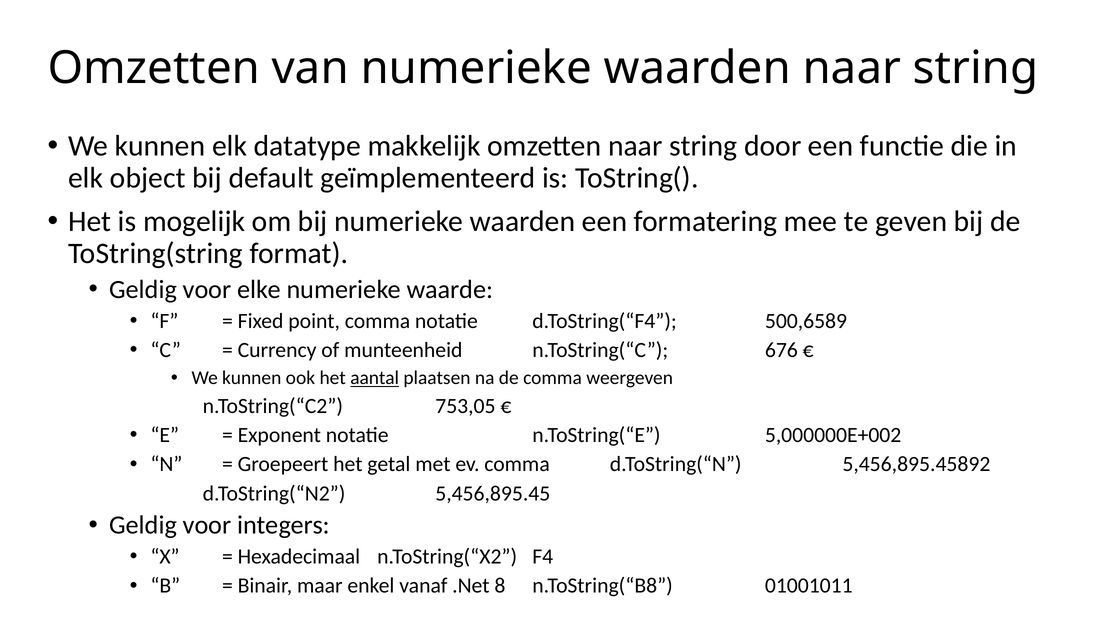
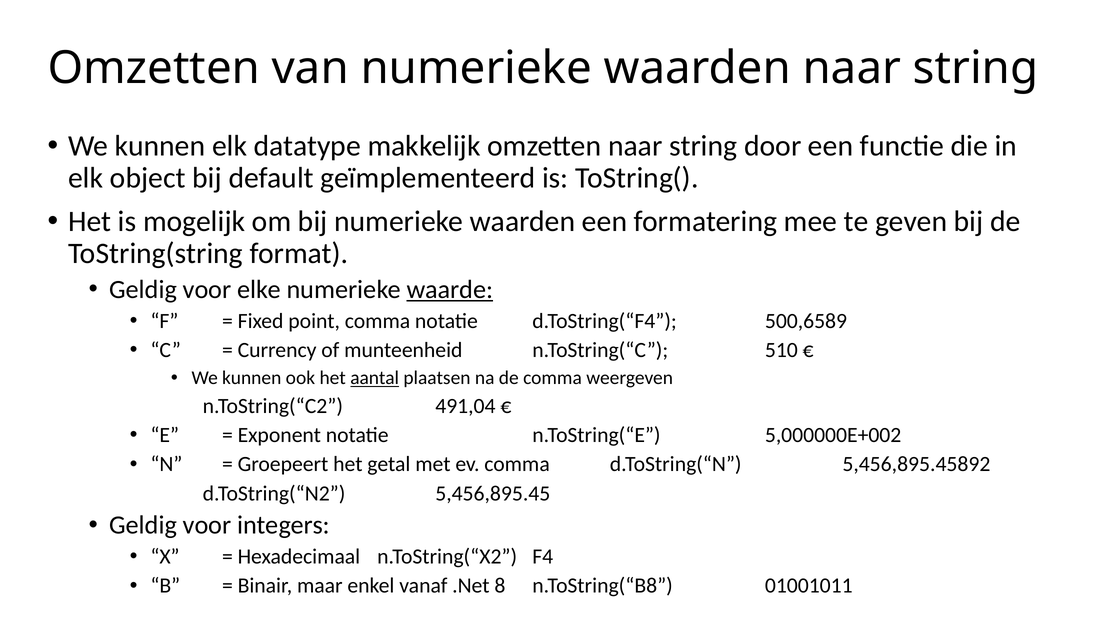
waarde underline: none -> present (450, 289)
676: 676 -> 510 (781, 350)
753,05: 753,05 -> 491,04 (465, 406)
